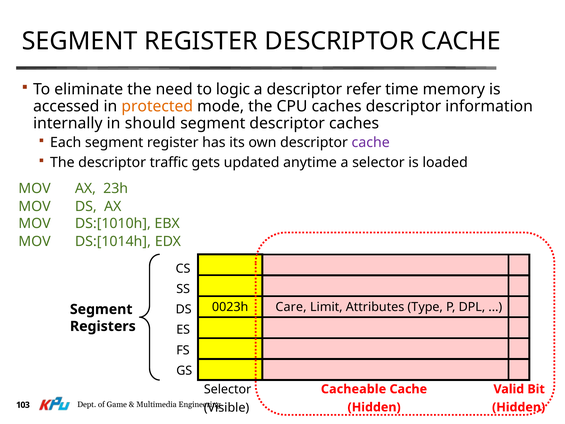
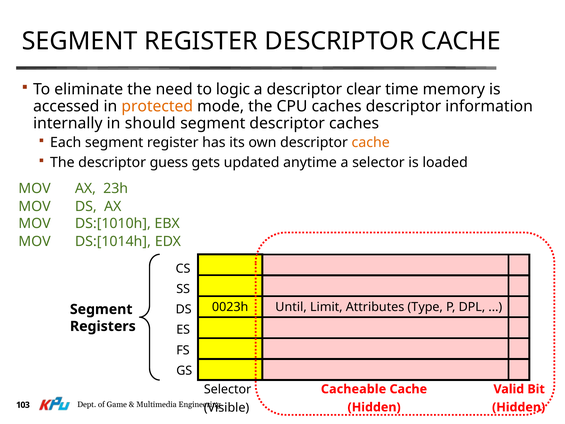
refer: refer -> clear (364, 89)
cache colour: purple -> orange (371, 143)
traffic: traffic -> guess (169, 163)
Care: Care -> Until (291, 307)
